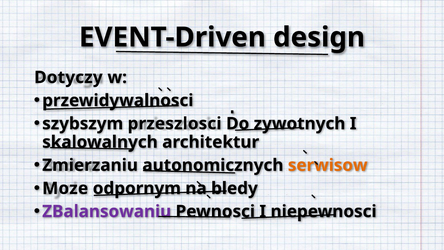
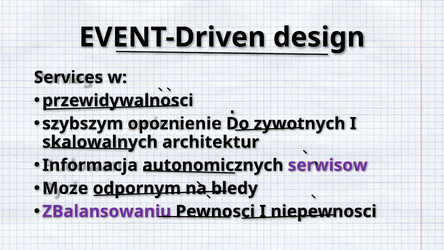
Dotyczy: Dotyczy -> Services (68, 77)
przeszlosci: przeszlosci -> opoznienie (175, 123)
Zmierzaniu: Zmierzaniu -> Informacja (90, 165)
serwisow colour: orange -> purple (328, 165)
